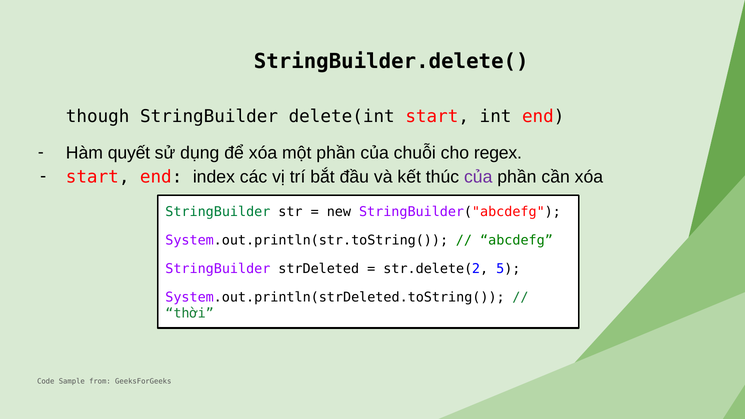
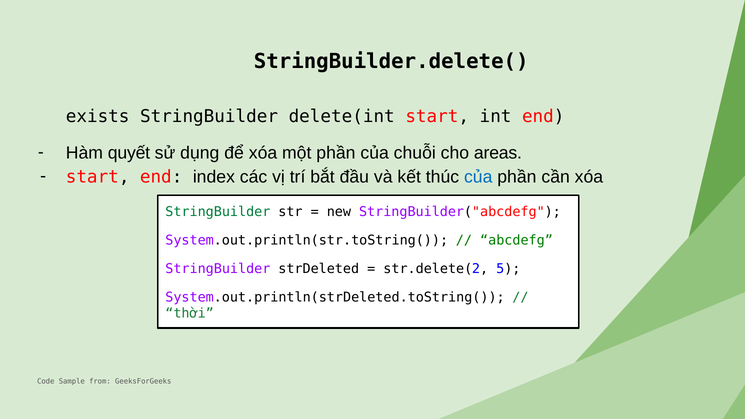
though: though -> exists (98, 116)
regex: regex -> areas (498, 153)
của colour: purple -> blue (478, 177)
